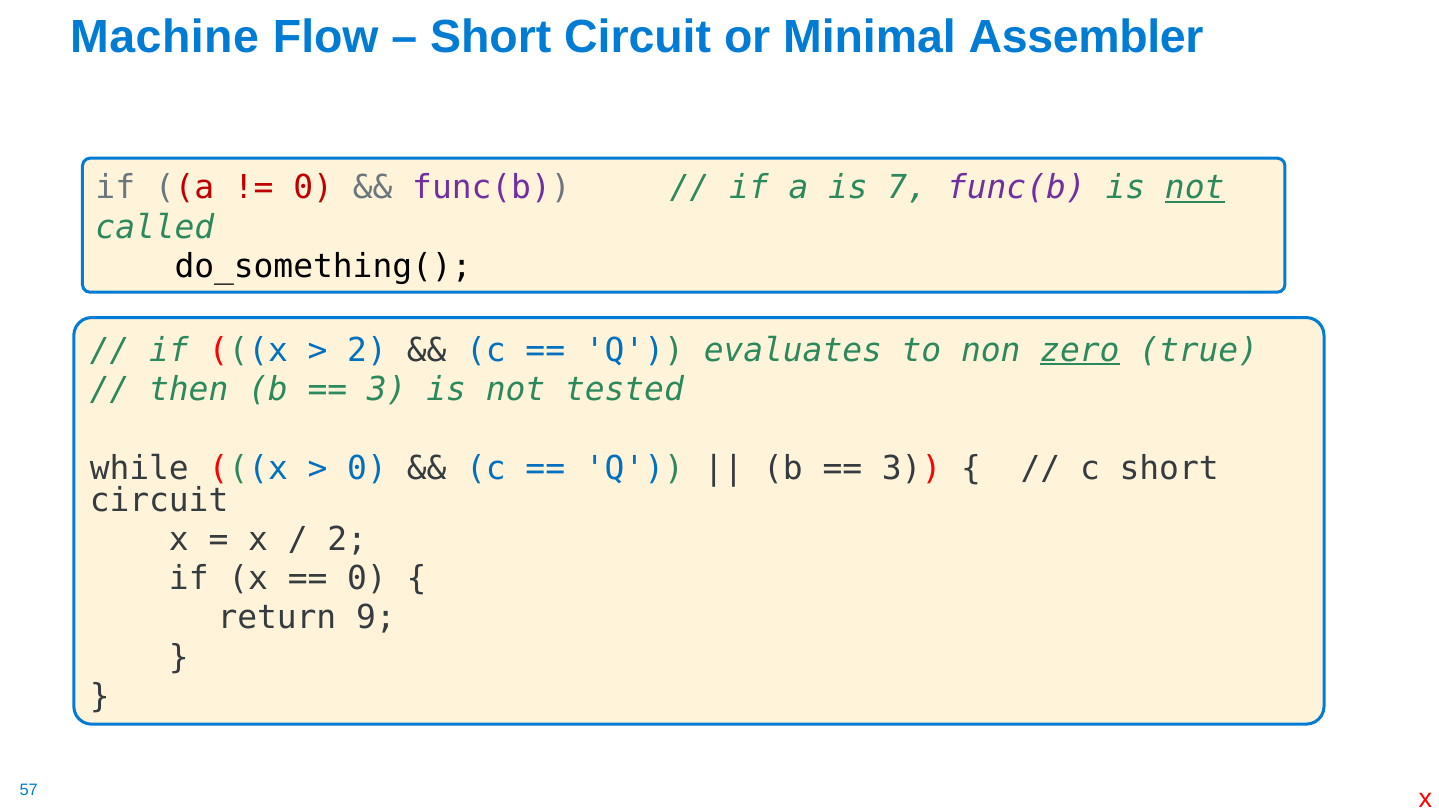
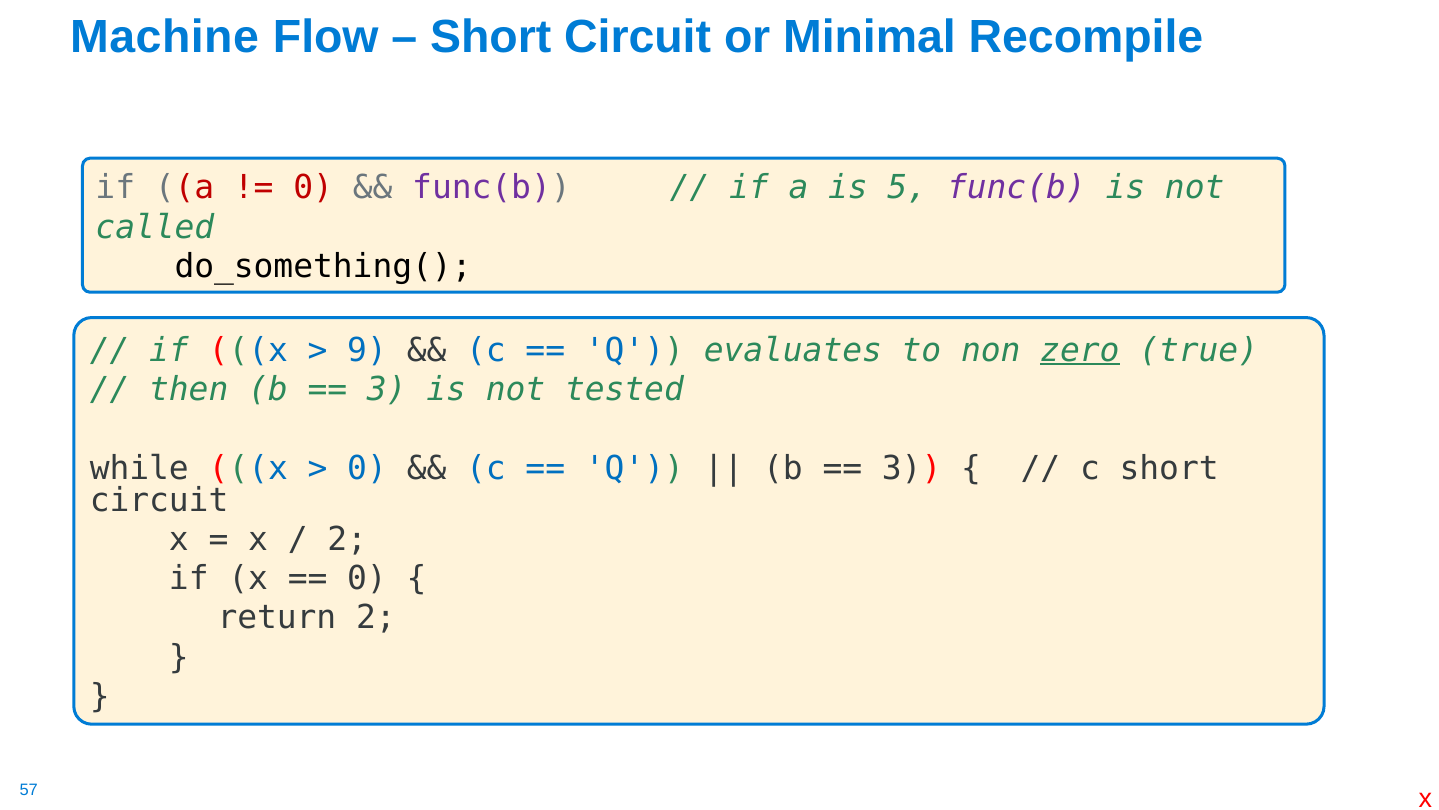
Assembler: Assembler -> Recompile (1086, 37)
7: 7 -> 5 (907, 188)
not underline: present -> none (1195, 188)
2: 2 -> 9 (367, 350)
return 9: 9 -> 2 (376, 618)
